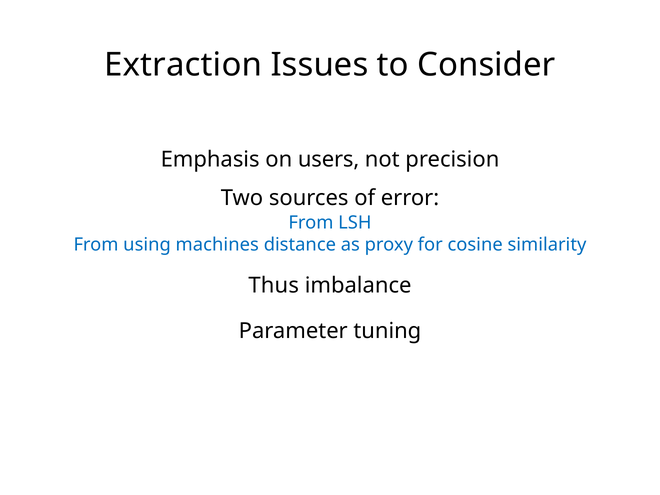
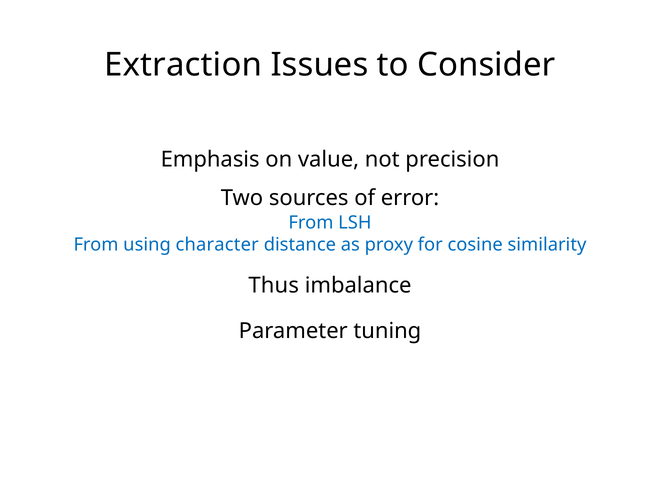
users: users -> value (329, 159)
machines: machines -> character (217, 245)
